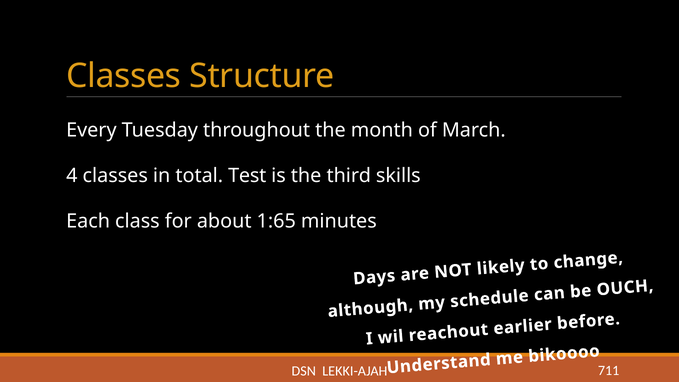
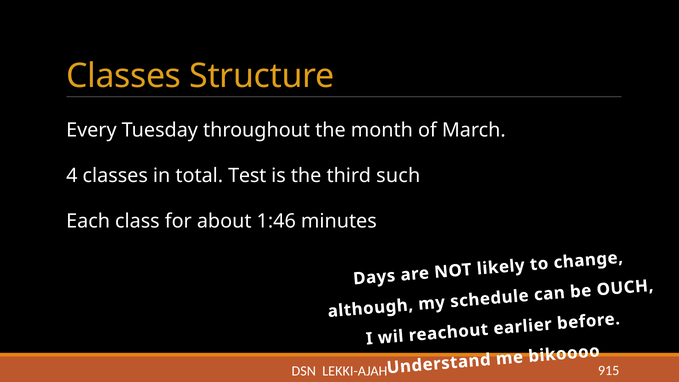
skills: skills -> such (398, 176)
1:65: 1:65 -> 1:46 (276, 221)
711: 711 -> 915 (609, 371)
